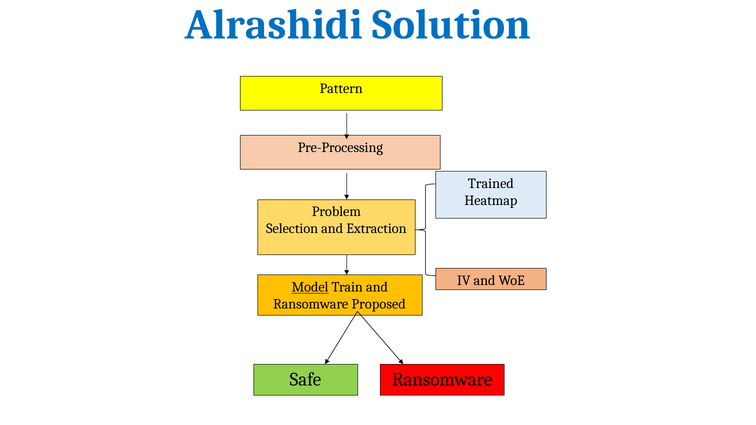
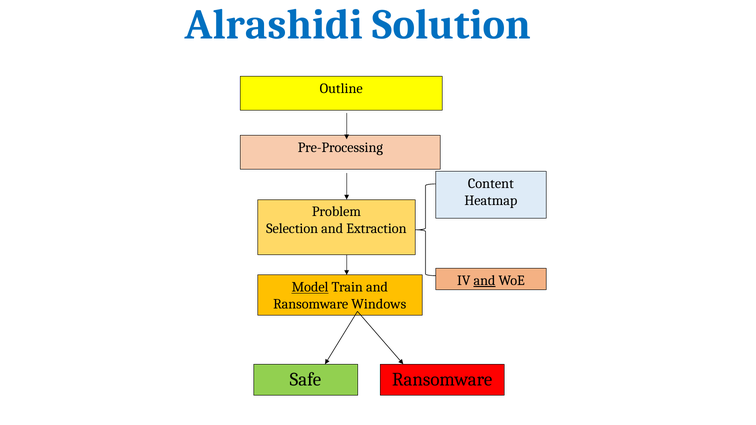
Pattern: Pattern -> Outline (341, 89)
Trained: Trained -> Content (491, 184)
and underline: none -> present (485, 281)
Proposed: Proposed -> Windows (379, 304)
